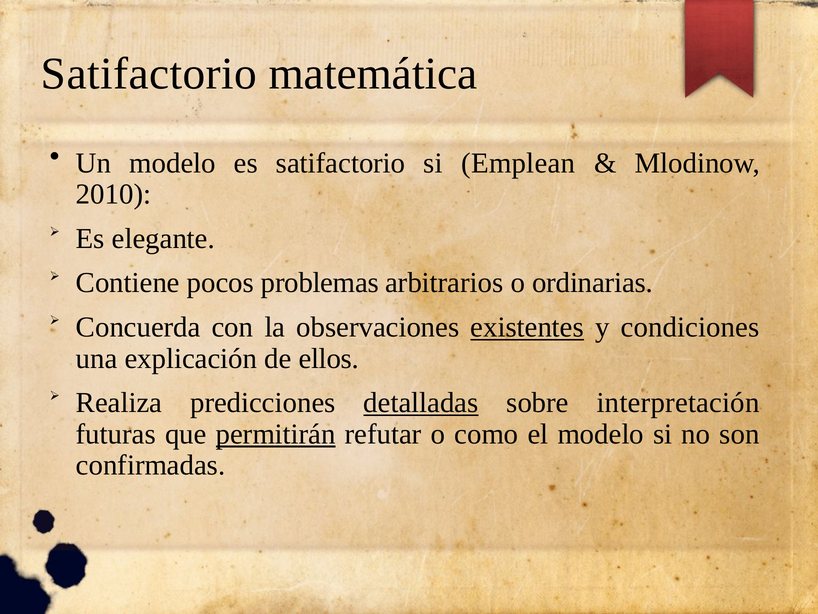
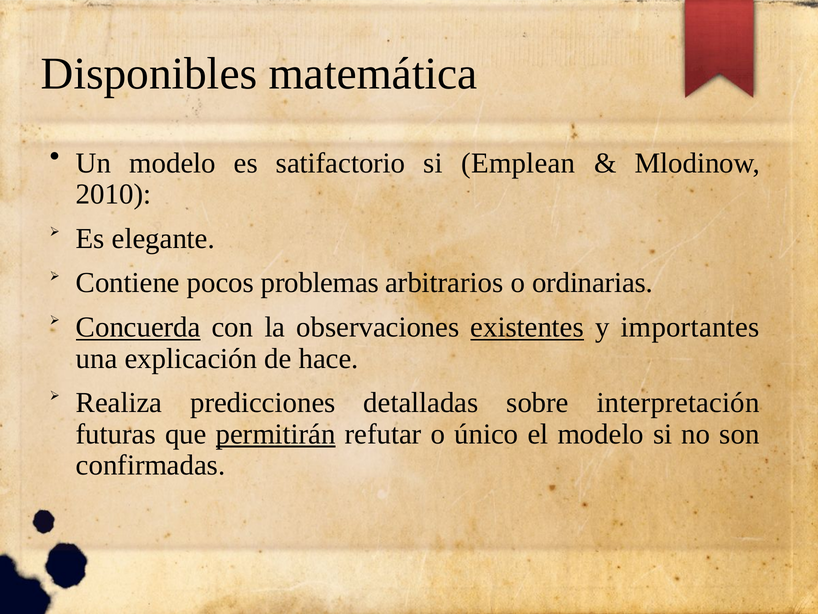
Satifactorio: Satifactorio -> Disponibles (149, 74)
Concuerda underline: none -> present (138, 327)
condiciones: condiciones -> importantes (690, 327)
ellos: ellos -> hace (329, 358)
detalladas underline: present -> none (421, 402)
como: como -> único (486, 434)
